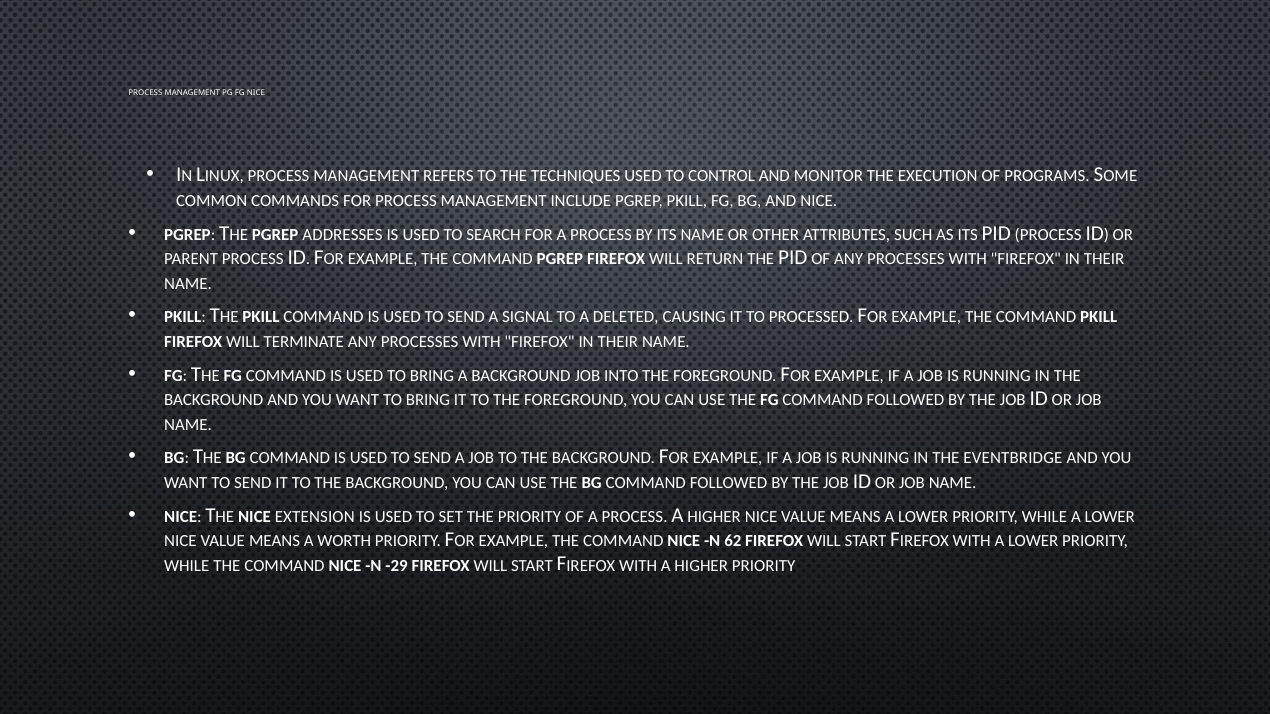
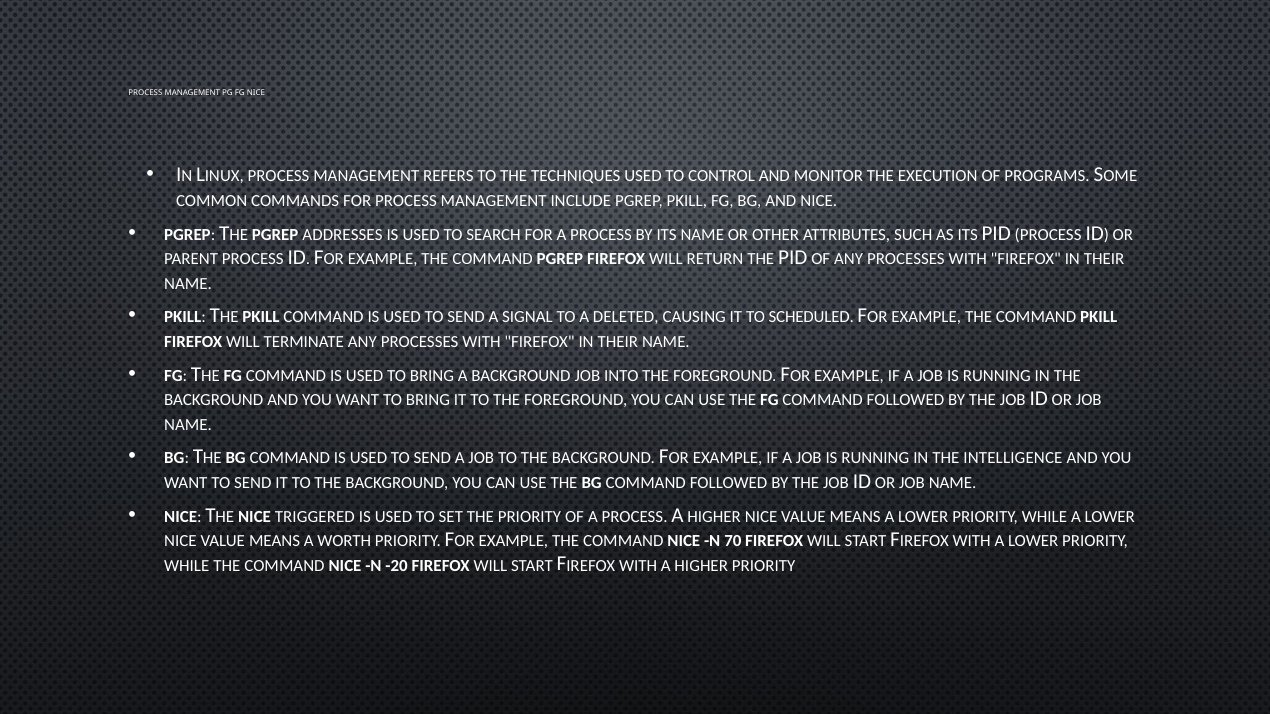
PROCESSED: PROCESSED -> SCHEDULED (811, 318)
EVENTBRIDGE: EVENTBRIDGE -> INTELLIGENCE (1013, 459)
EXTENSION: EXTENSION -> TRIGGERED (315, 517)
62: 62 -> 70 (733, 541)
-29: -29 -> -20 (397, 566)
